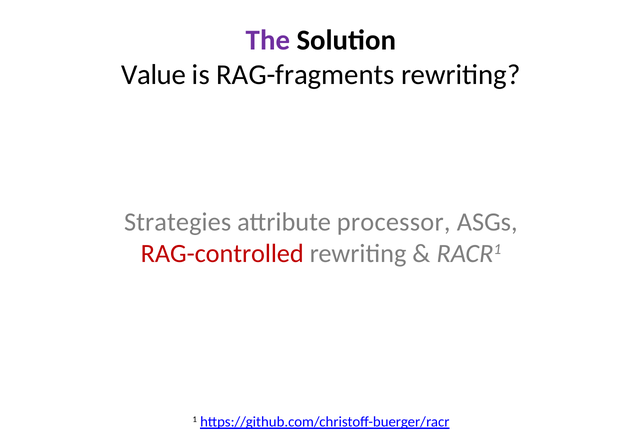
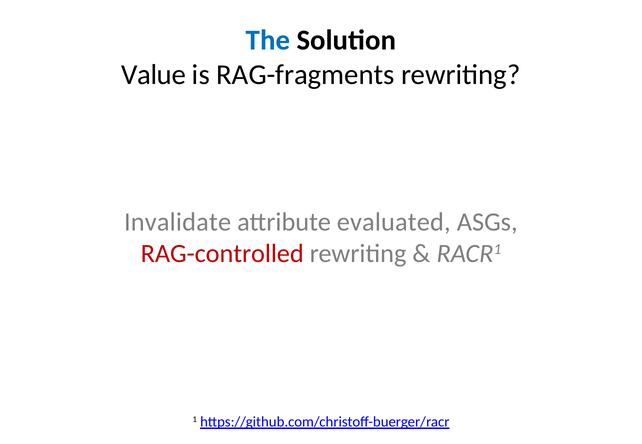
The colour: purple -> blue (268, 40)
Strategies: Strategies -> Invalidate (178, 222)
processor: processor -> evaluated (394, 222)
